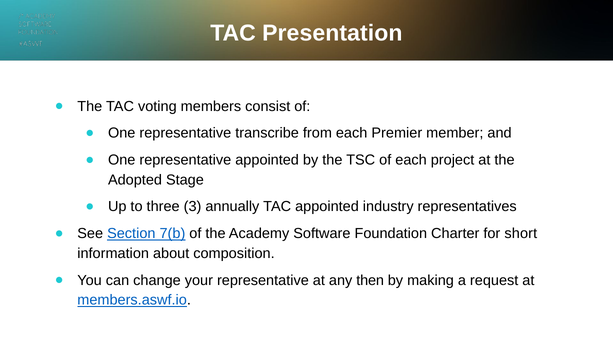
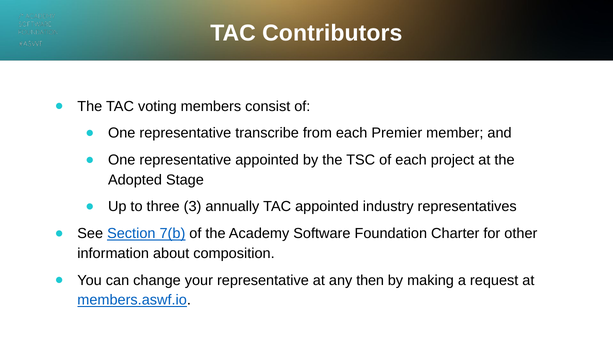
Presentation: Presentation -> Contributors (332, 33)
short: short -> other (521, 233)
